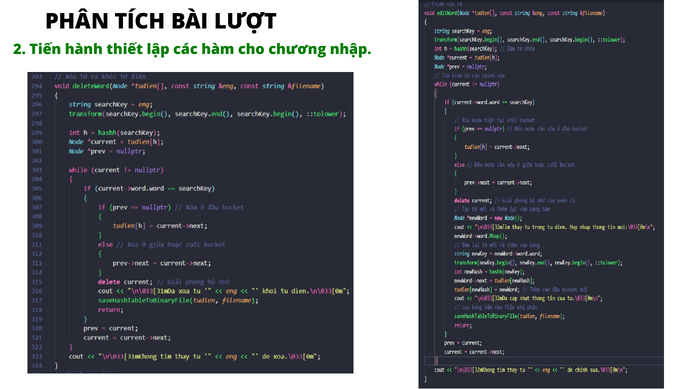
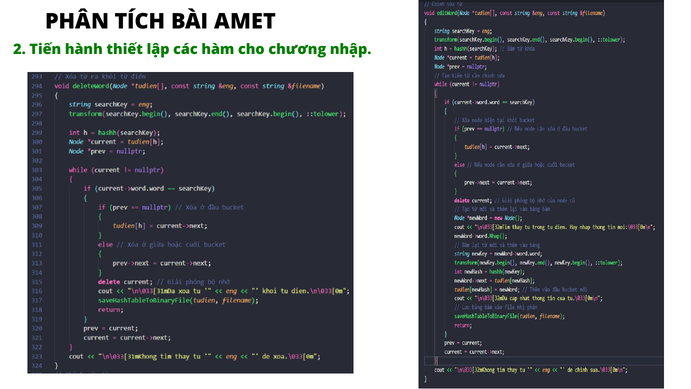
LƯỢT: LƯỢT -> AMET (245, 22)
